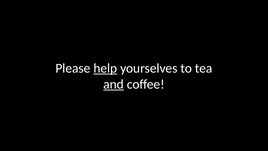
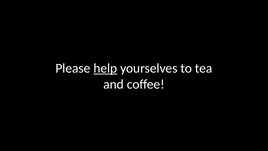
and underline: present -> none (114, 84)
